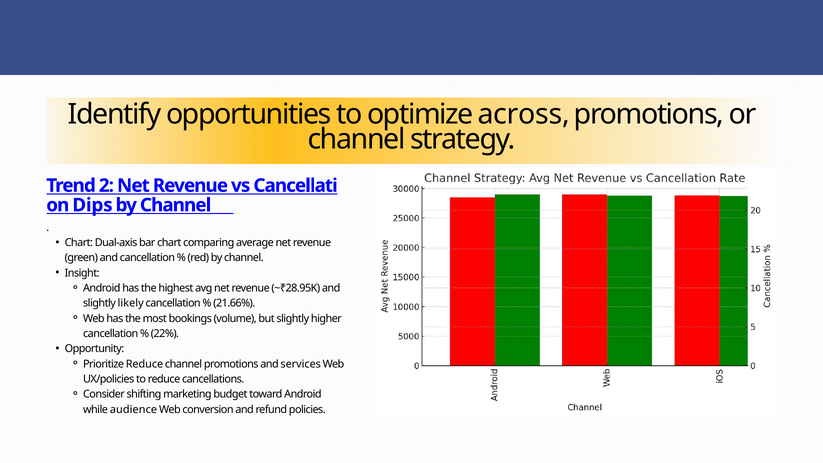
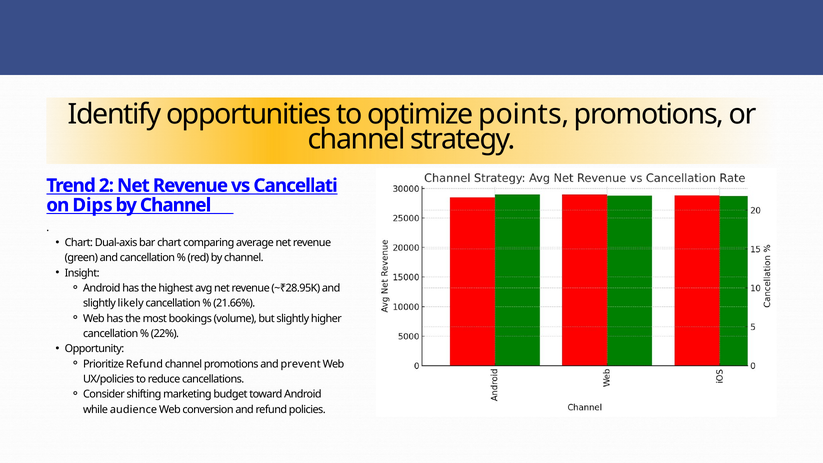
across: across -> points (524, 114)
Prioritize Reduce: Reduce -> Refund (144, 364)
services: services -> prevent (301, 364)
